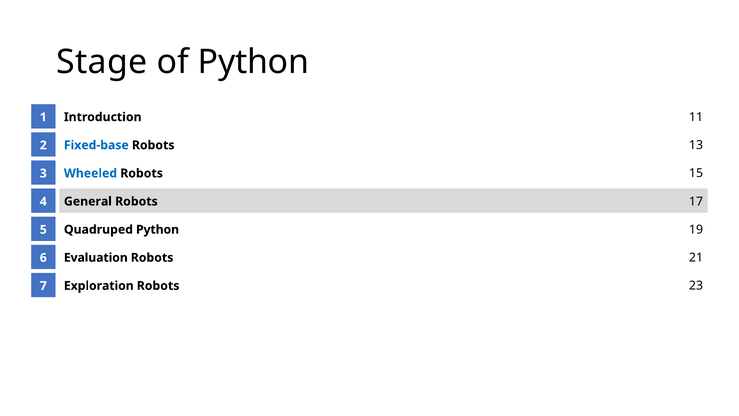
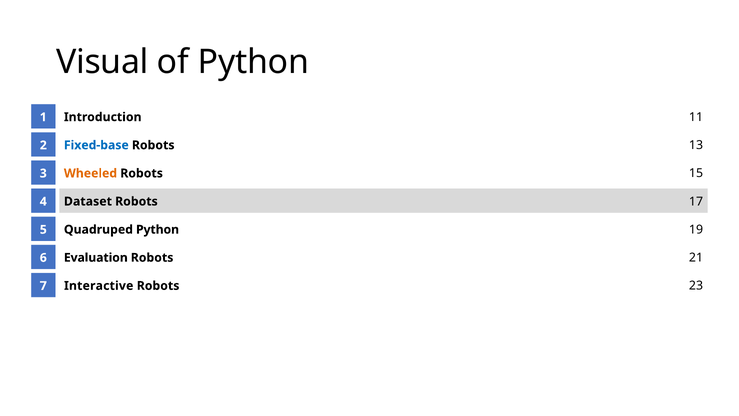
Stage: Stage -> Visual (102, 62)
Wheeled colour: blue -> orange (90, 173)
General: General -> Dataset (88, 201)
Exploration: Exploration -> Interactive (99, 286)
